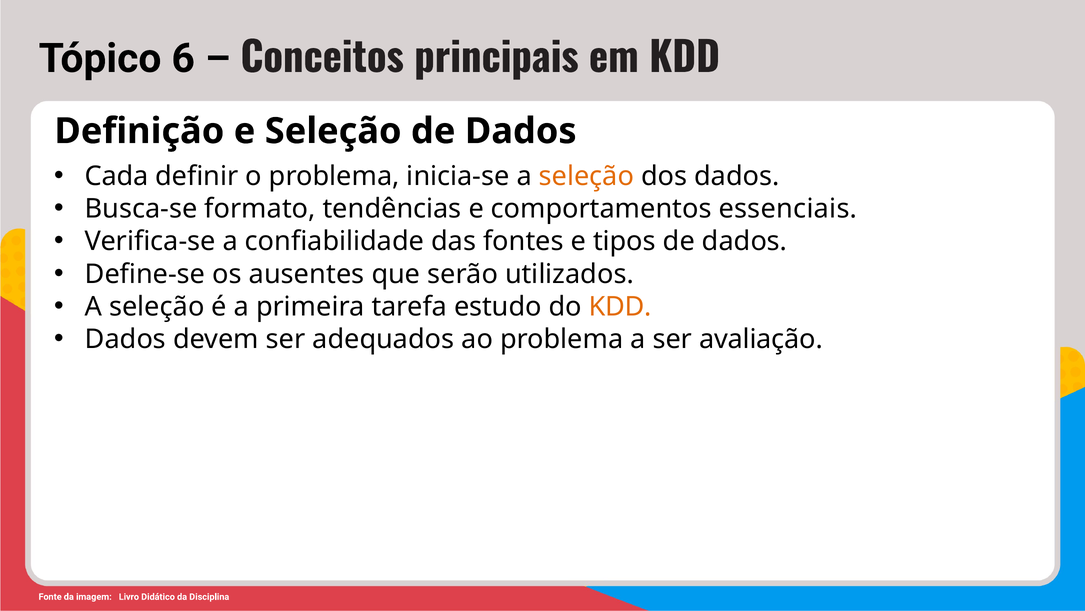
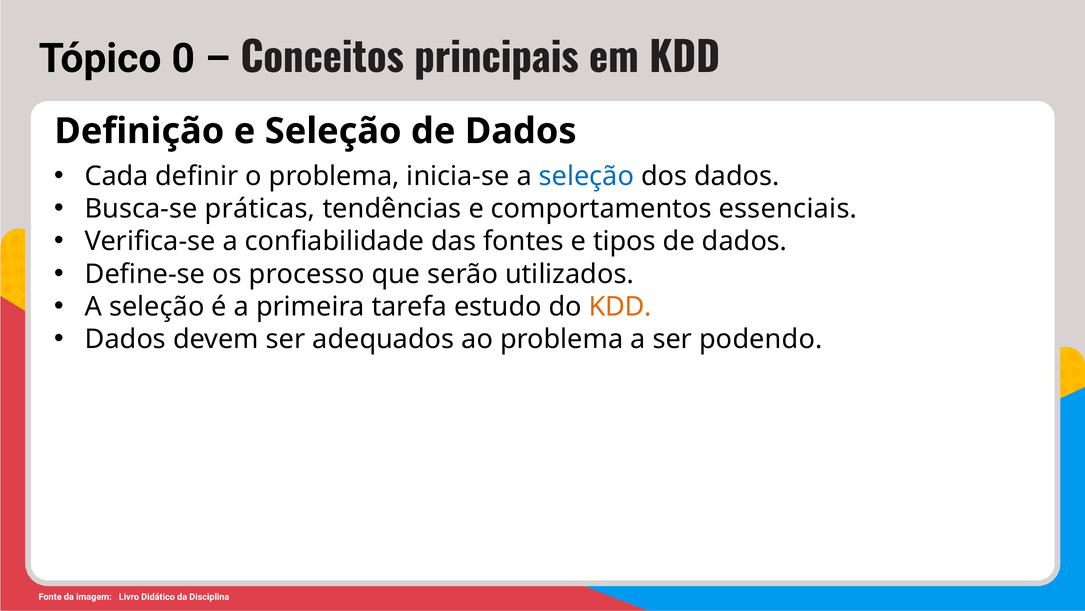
6: 6 -> 0 (183, 58)
seleção colour: orange -> blue (586, 176)
formato: formato -> práticas (260, 209)
ausentes: ausentes -> processo (307, 274)
avaliação: avaliação -> podendo (761, 339)
